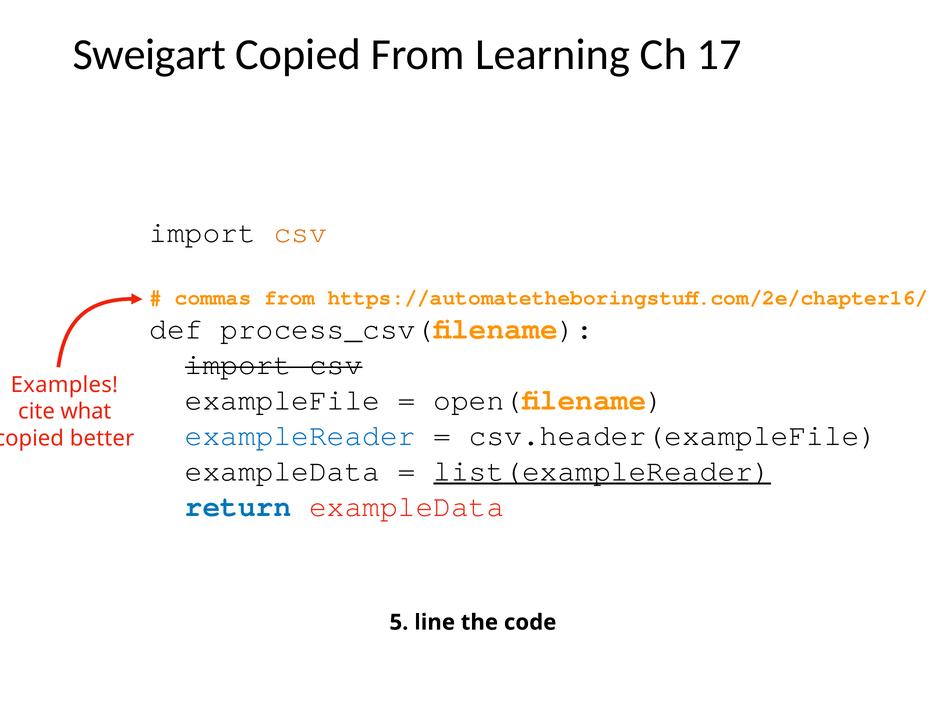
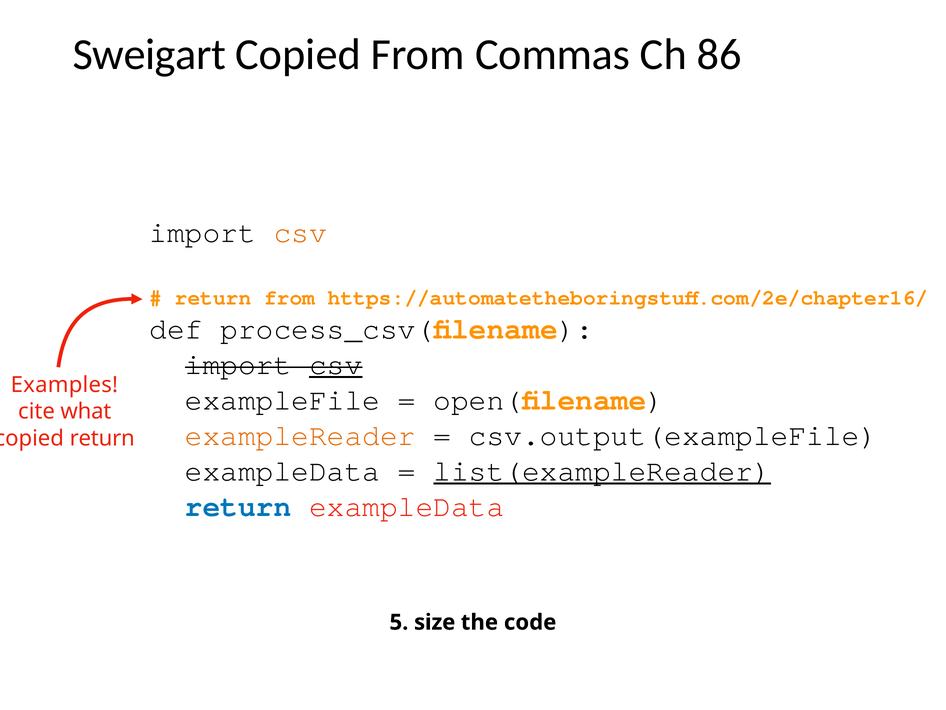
Learning: Learning -> Commas (553, 54)
17: 17 -> 86 (719, 54)
commas: commas -> return (213, 297)
csv underline: none -> present (336, 364)
exampleReader colour: blue -> orange (300, 435)
csv.header(exampleFile: csv.header(exampleFile -> csv.output(exampleFile (673, 435)
better: better -> return (102, 438)
line: line -> size (435, 622)
